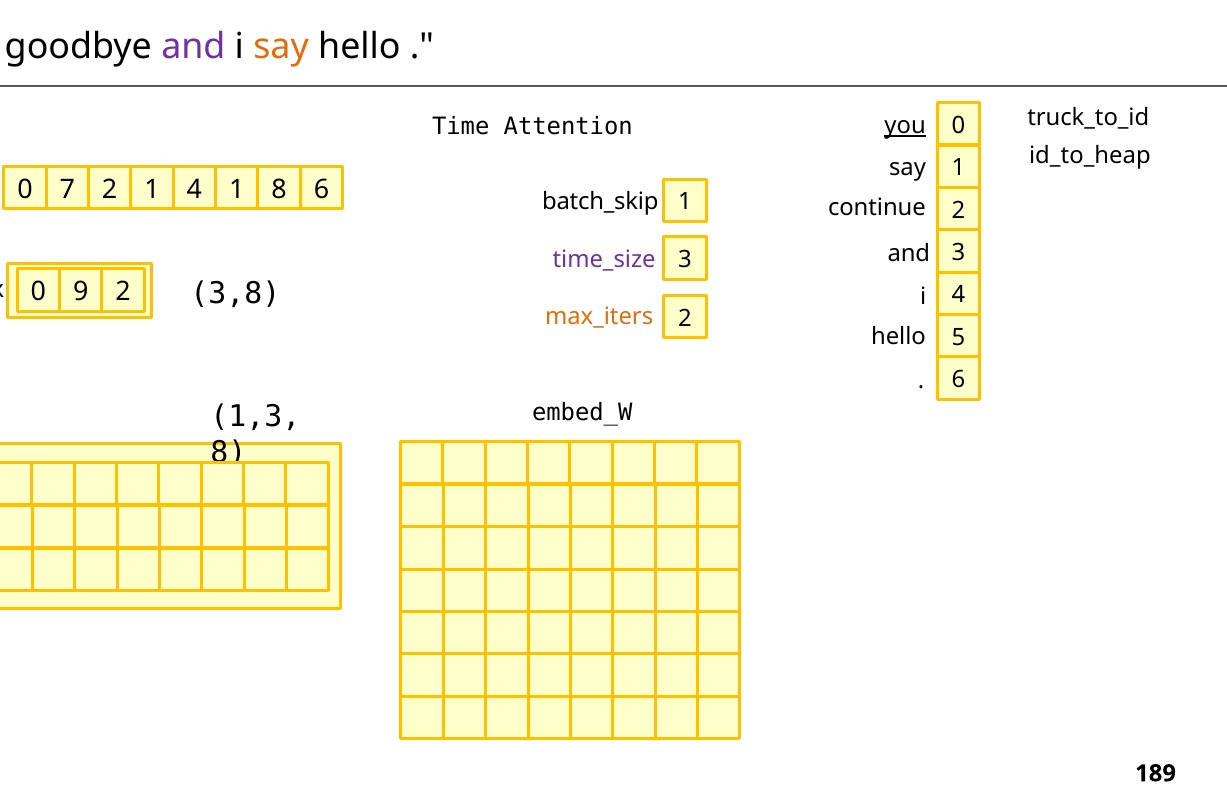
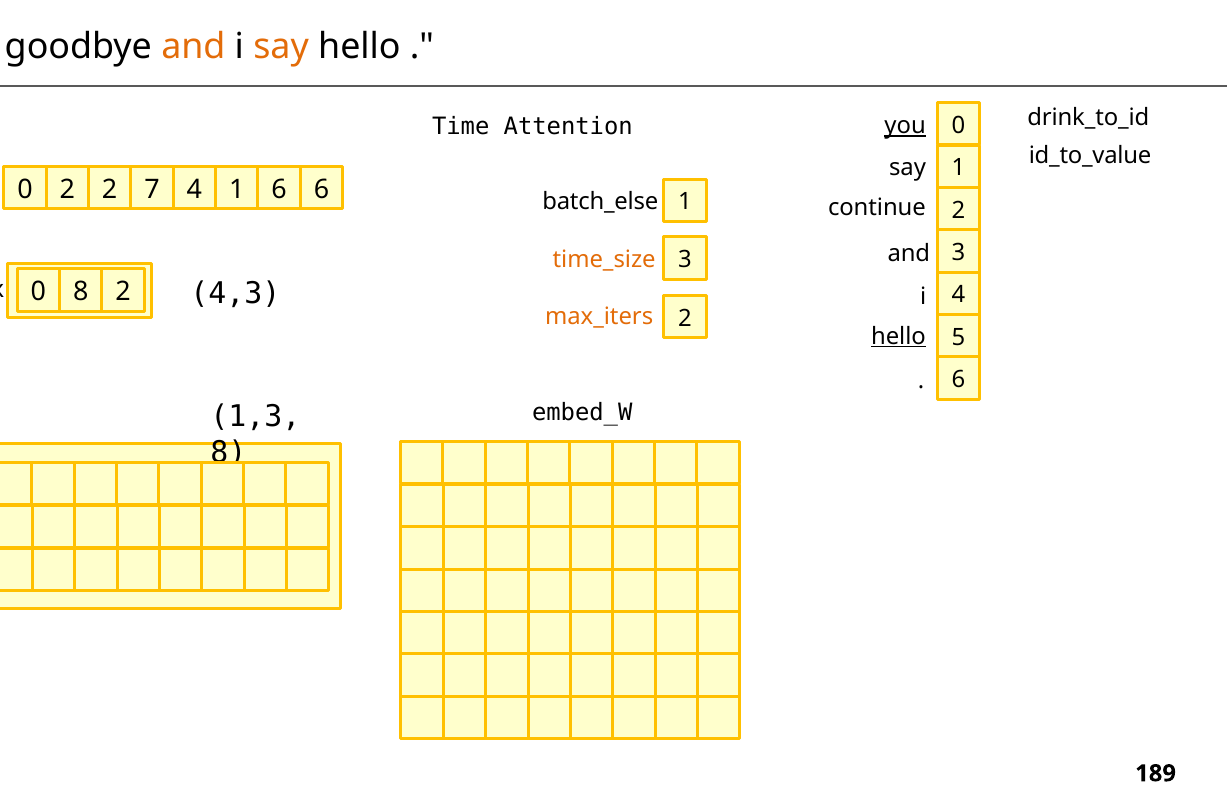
and colour: purple -> orange (193, 46)
truck_to_id: truck_to_id -> drink_to_id (1088, 118)
id_to_heap: id_to_heap -> id_to_value (1090, 156)
0 7: 7 -> 2 (67, 189)
2 1: 1 -> 7 (152, 189)
1 8: 8 -> 6 (279, 189)
batch_skip: batch_skip -> batch_else (600, 202)
time_size colour: purple -> orange (604, 260)
3,8: 3,8 -> 4,3 (235, 293)
0 9: 9 -> 8 (81, 292)
hello underline: none -> present (898, 336)
